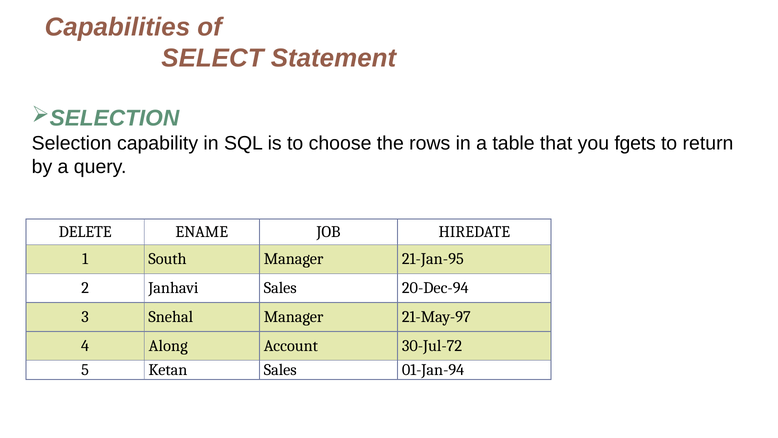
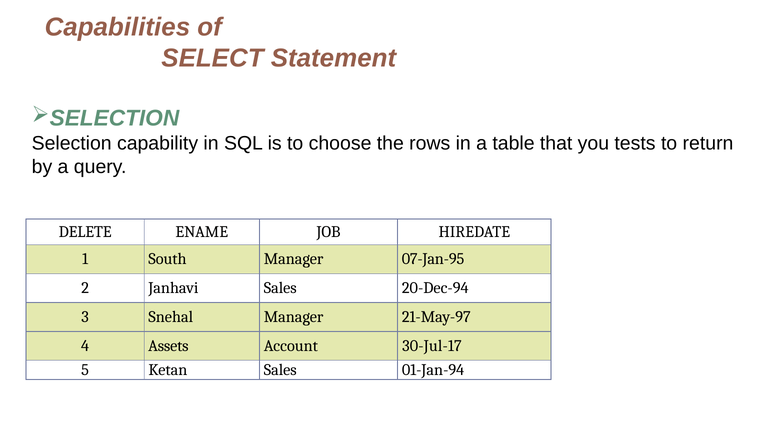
fgets: fgets -> tests (635, 143)
21-Jan-95: 21-Jan-95 -> 07-Jan-95 (433, 259)
Along: Along -> Assets (168, 346)
30-Jul-72: 30-Jul-72 -> 30-Jul-17 (432, 346)
